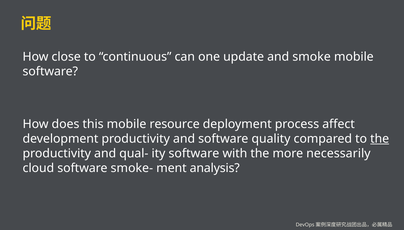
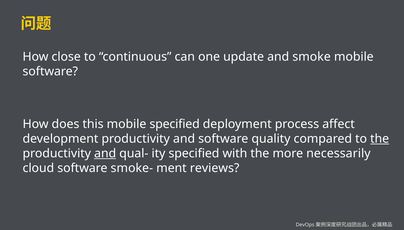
mobile resource: resource -> specified (175, 124)
and underline: none -> present (105, 154)
ity software: software -> specified (194, 154)
analysis: analysis -> reviews (215, 168)
